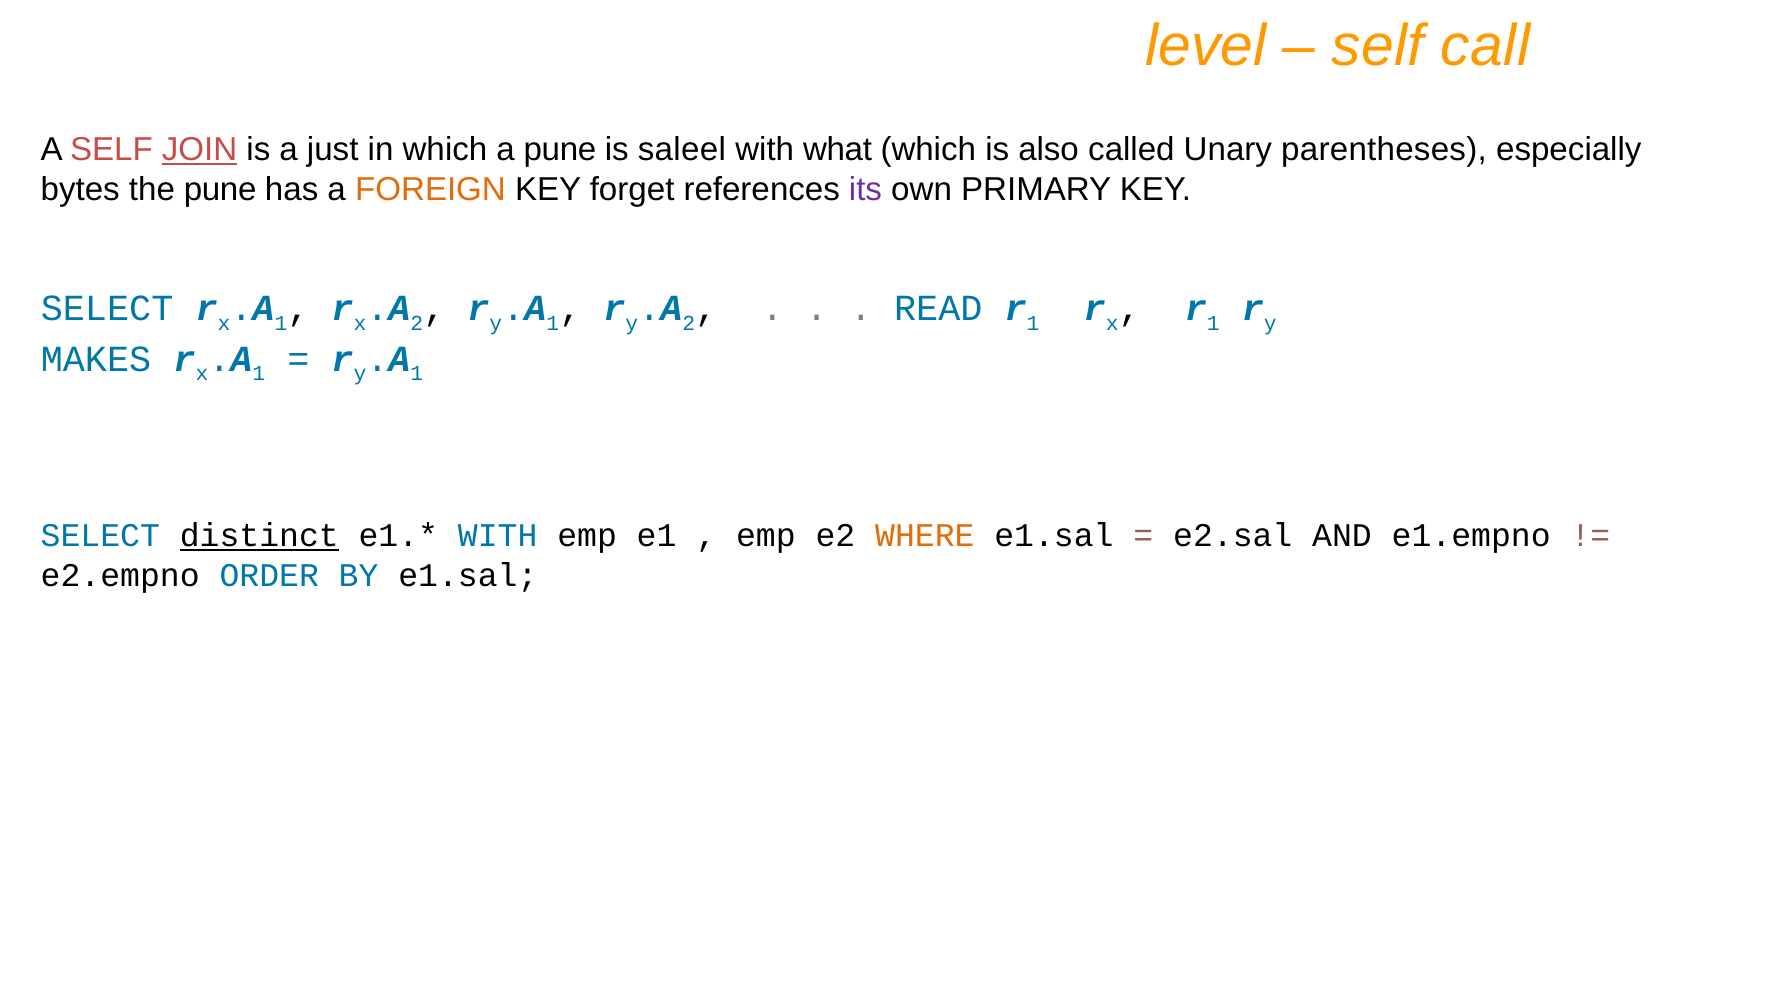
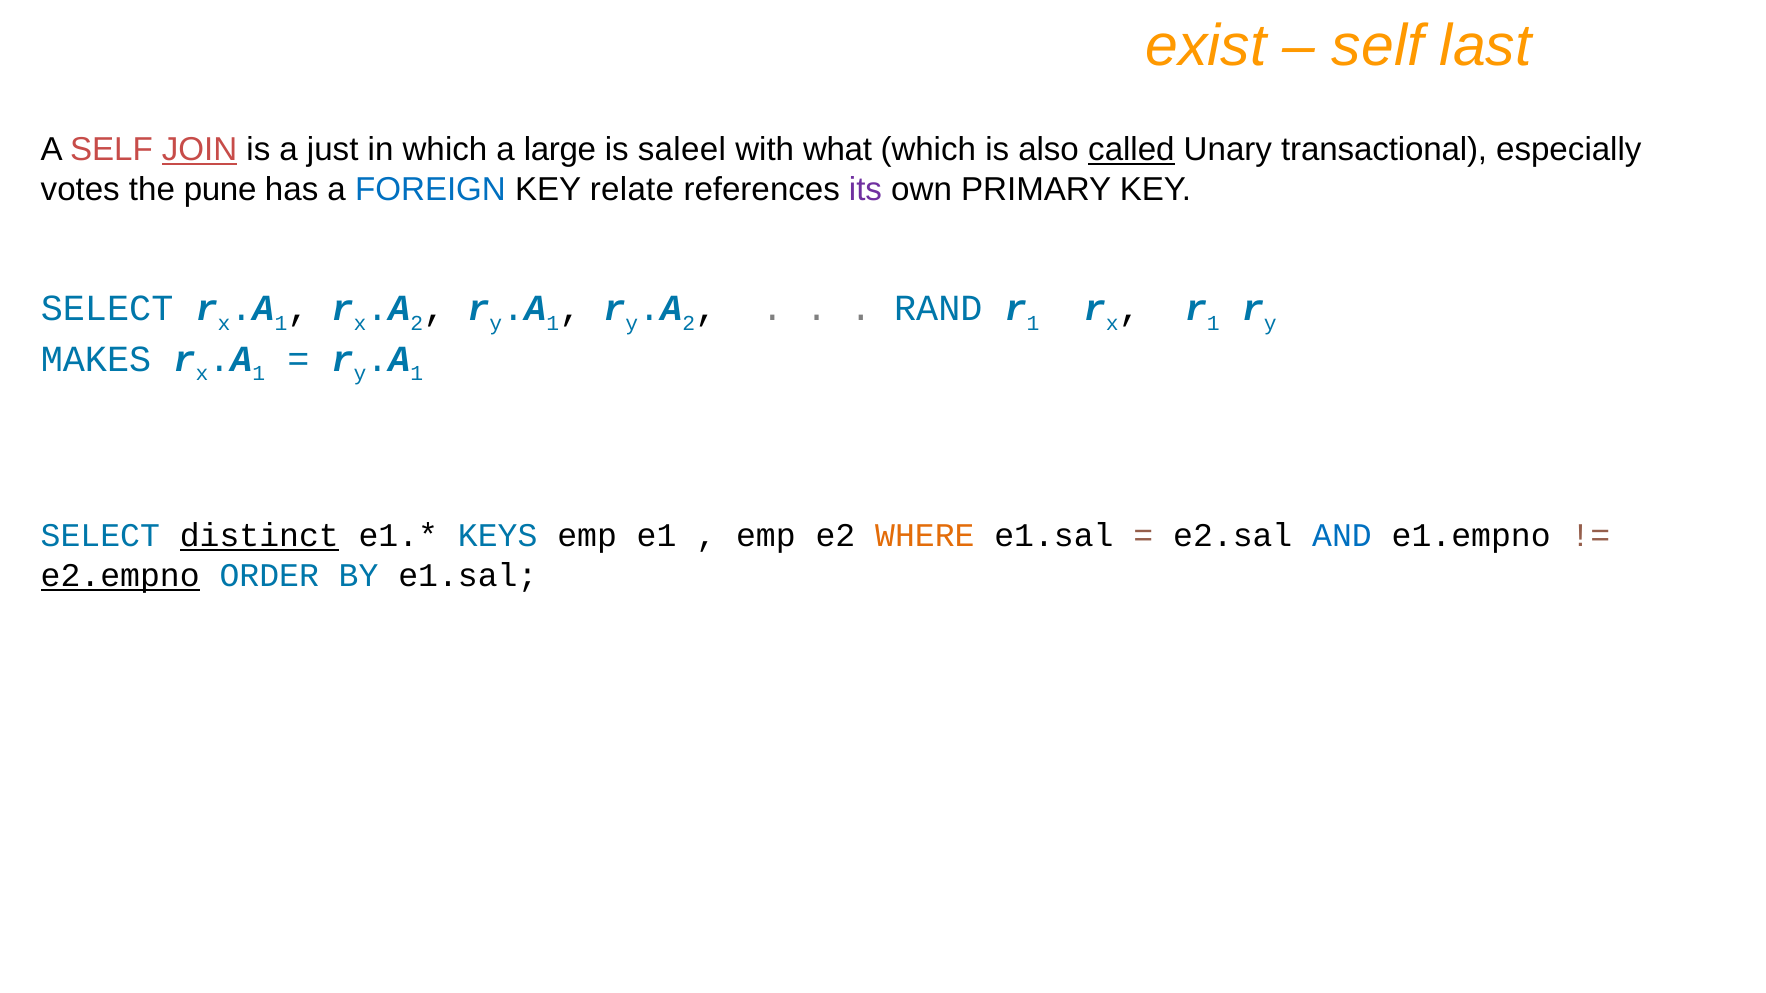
level: level -> exist (1206, 46)
call: call -> last (1486, 46)
a pune: pune -> large (560, 150)
called underline: none -> present (1131, 150)
parentheses: parentheses -> transactional (1384, 150)
bytes: bytes -> votes (80, 190)
FOREIGN colour: orange -> blue (431, 190)
forget: forget -> relate (632, 190)
READ: READ -> RAND (938, 309)
WITH: WITH -> KEYS (498, 536)
AND colour: black -> blue (1342, 536)
e2.empno underline: none -> present (120, 575)
